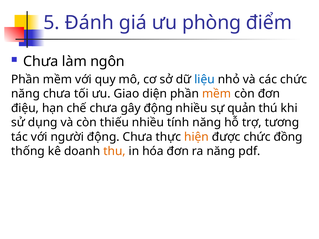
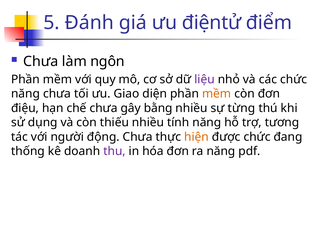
phòng: phòng -> điệntử (212, 23)
liệu colour: blue -> purple (205, 80)
gây động: động -> bằng (158, 108)
quản: quản -> từng (241, 108)
đồng: đồng -> đang (288, 137)
thu colour: orange -> purple (114, 151)
